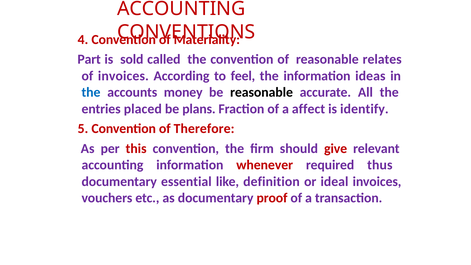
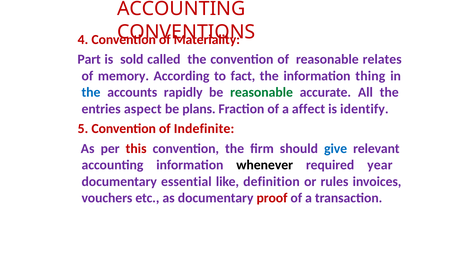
of invoices: invoices -> memory (123, 76)
feel: feel -> fact (243, 76)
ideas: ideas -> thing (370, 76)
money: money -> rapidly (183, 92)
reasonable colour: black -> green (262, 92)
placed: placed -> aspect (143, 109)
Therefore: Therefore -> Indefinite (204, 129)
give colour: red -> blue (336, 149)
whenever colour: red -> black (265, 165)
thus: thus -> year (380, 165)
ideal: ideal -> rules (334, 181)
